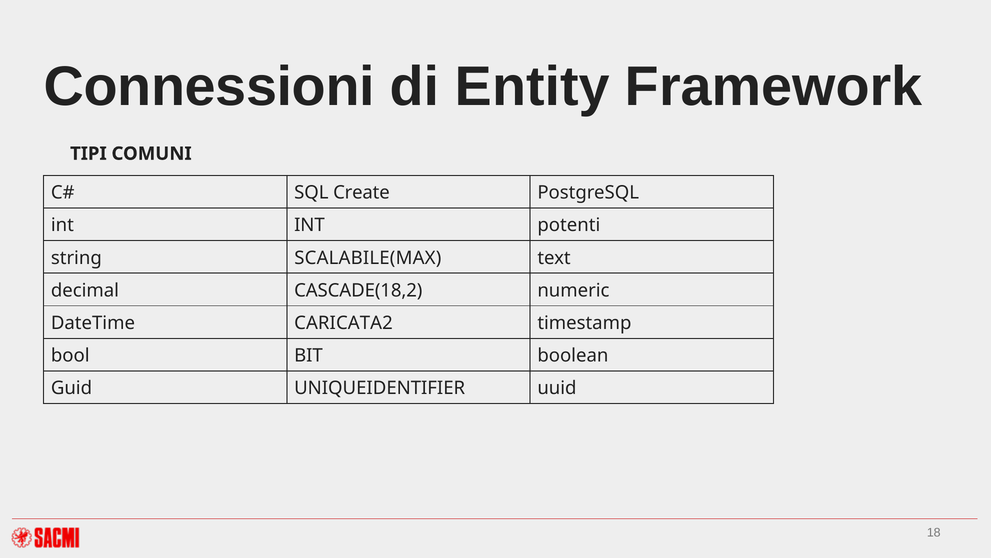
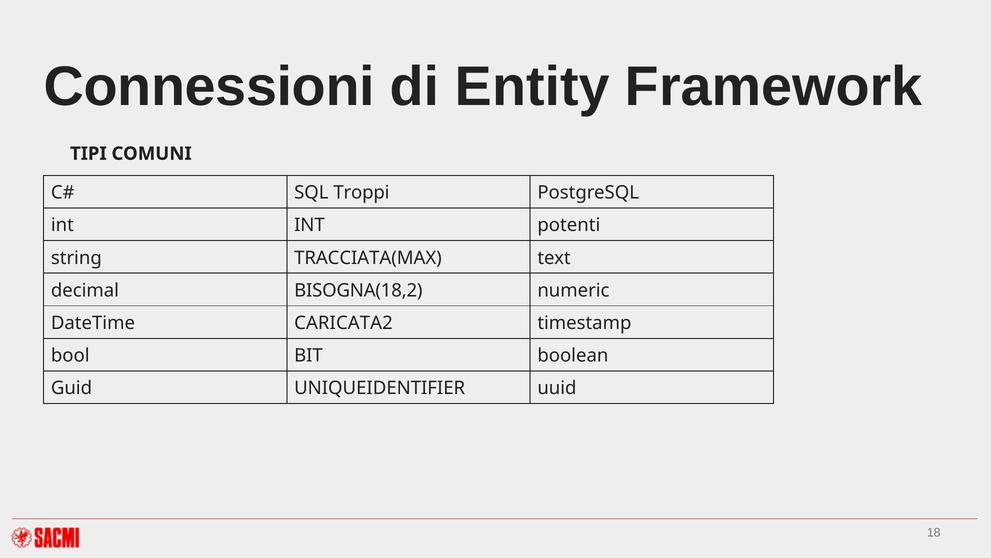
Create: Create -> Troppi (361, 192)
SCALABILE(MAX: SCALABILE(MAX -> TRACCIATA(MAX (368, 258)
CASCADE(18,2: CASCADE(18,2 -> BISOGNA(18,2 (358, 290)
